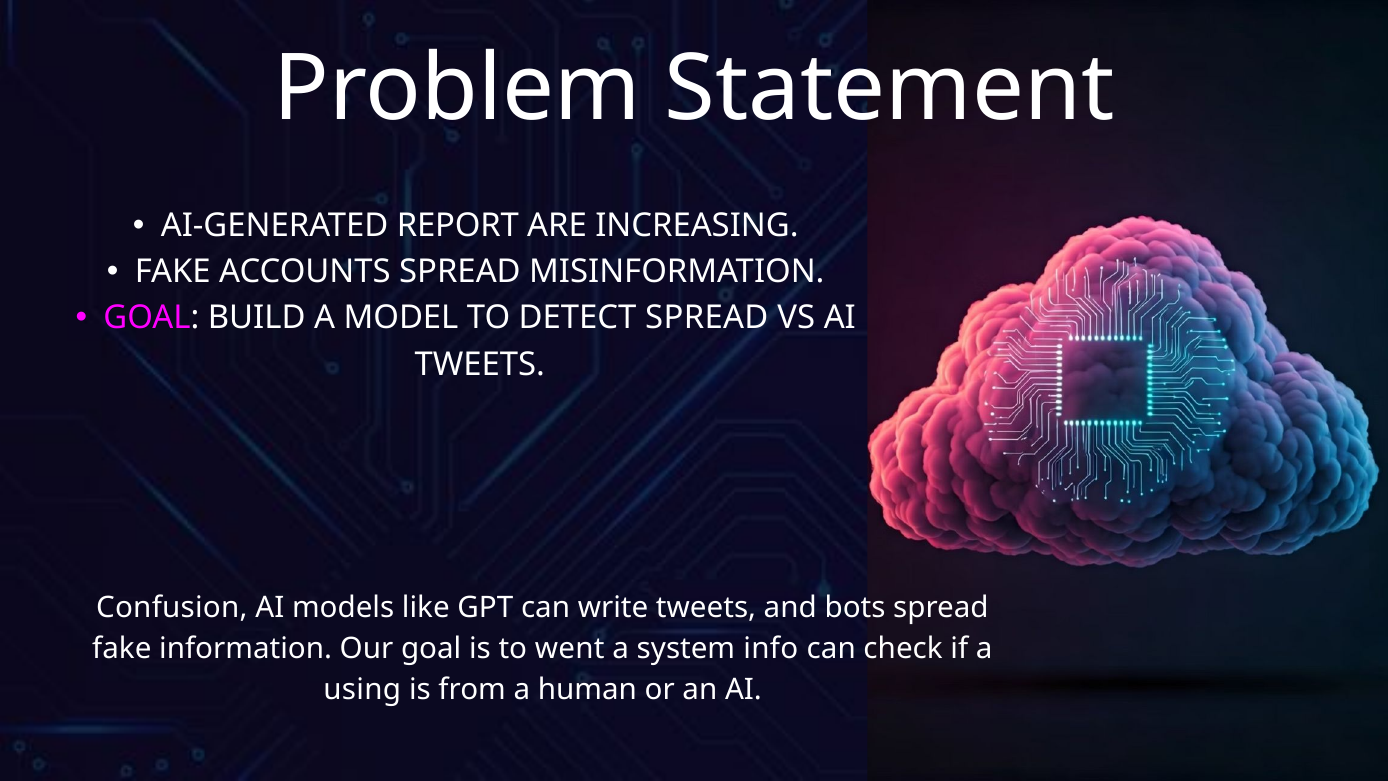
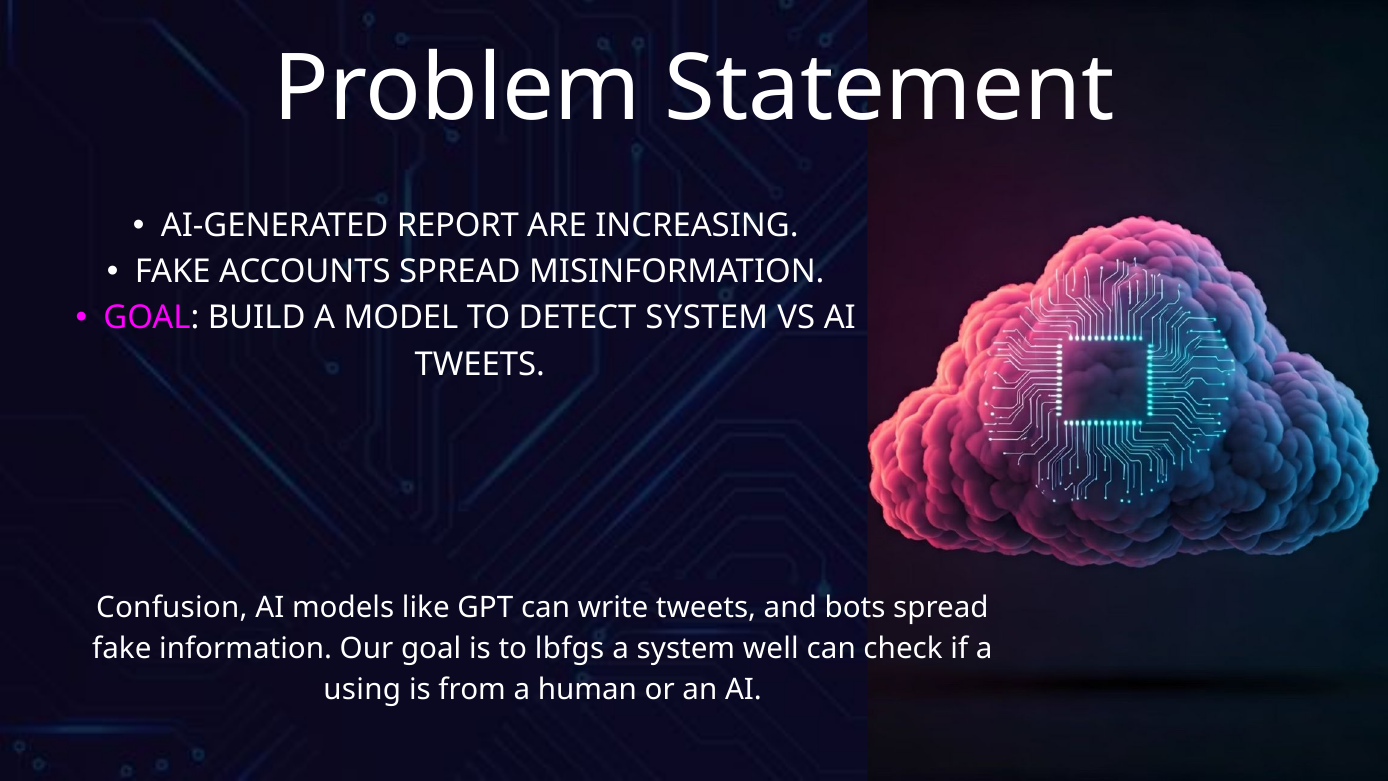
DETECT SPREAD: SPREAD -> SYSTEM (707, 318)
went: went -> lbfgs (570, 648)
info: info -> well (771, 648)
